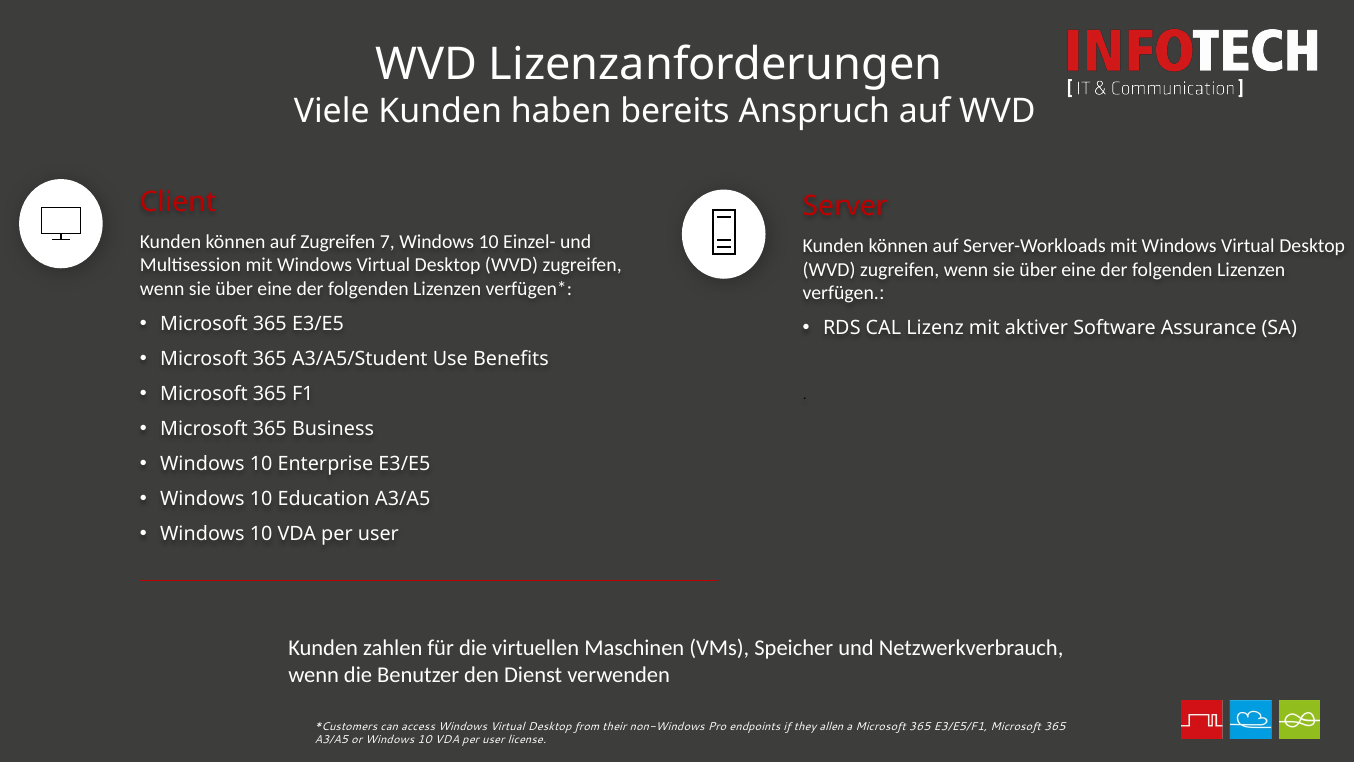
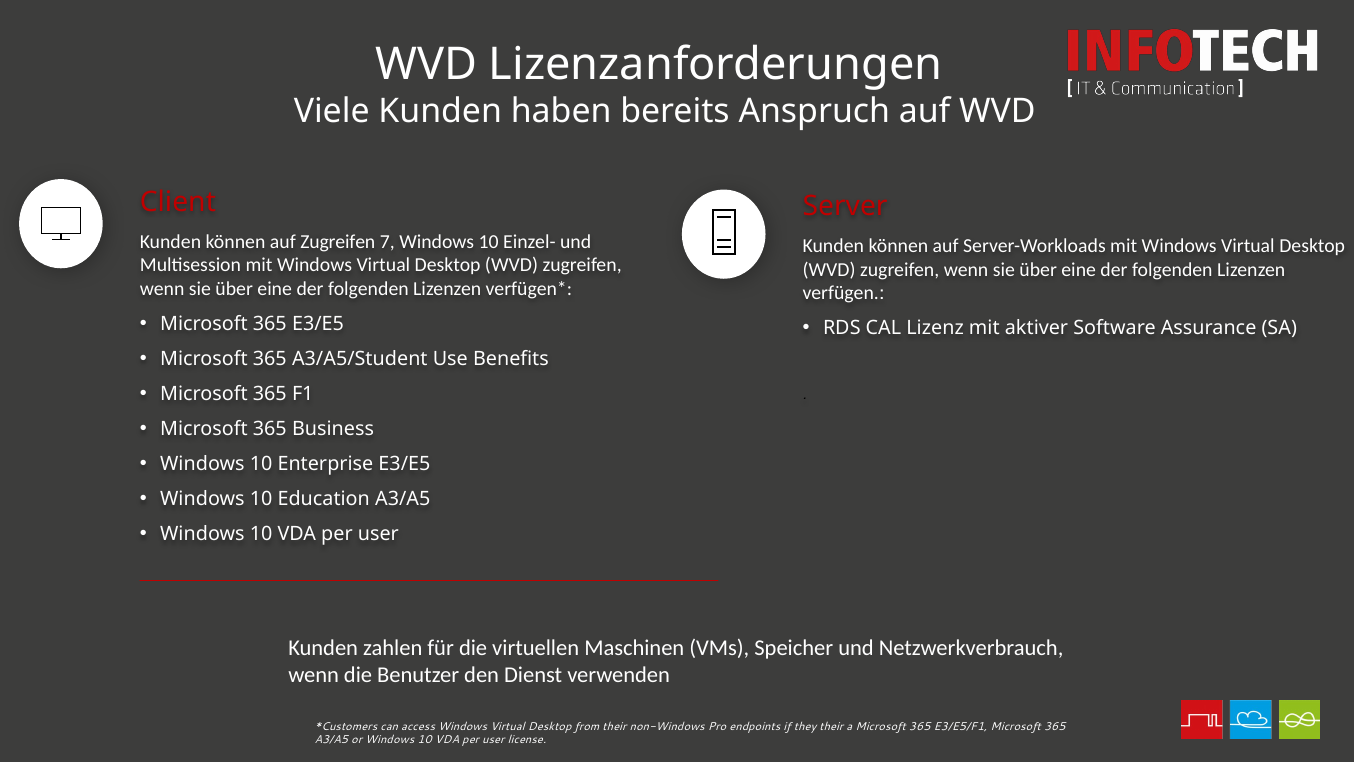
they allen: allen -> their (831, 726)
